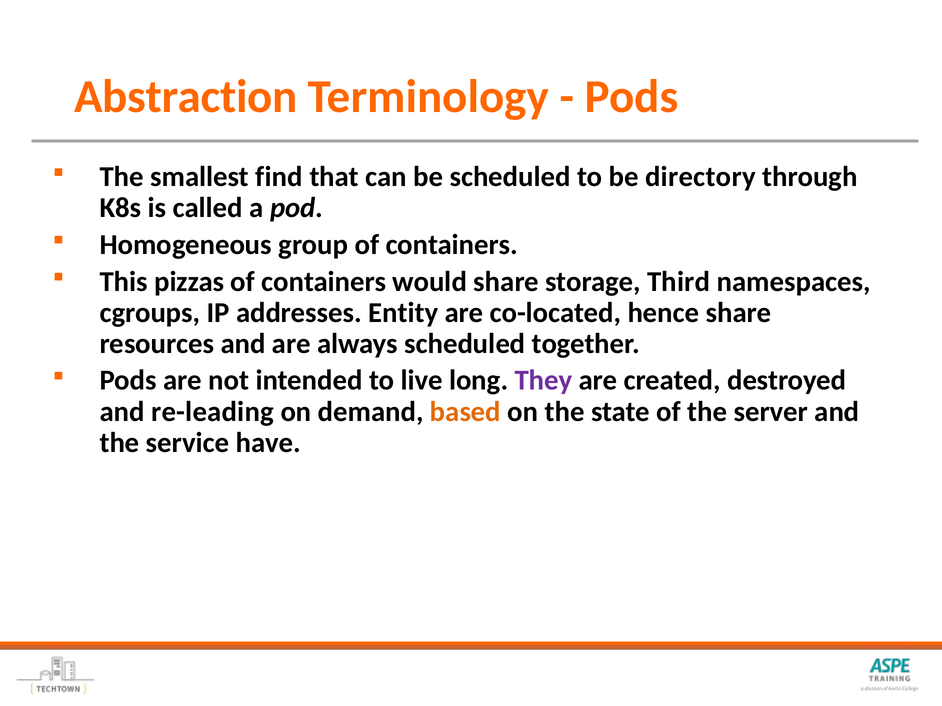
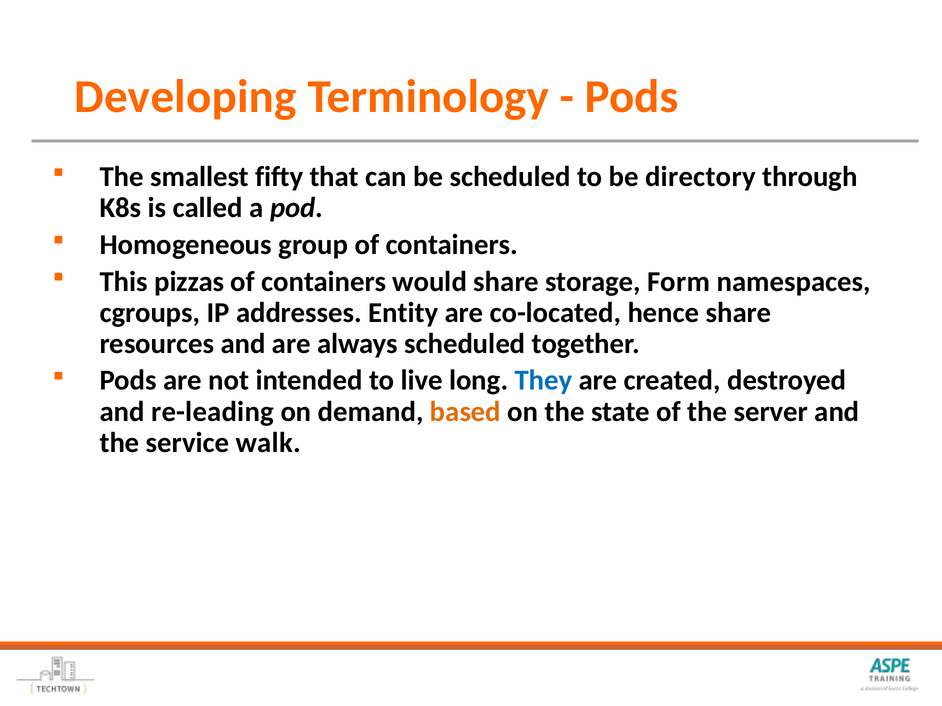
Abstraction: Abstraction -> Developing (185, 97)
find: find -> fifty (279, 177)
Third: Third -> Form (679, 282)
They colour: purple -> blue (543, 381)
have: have -> walk (268, 443)
